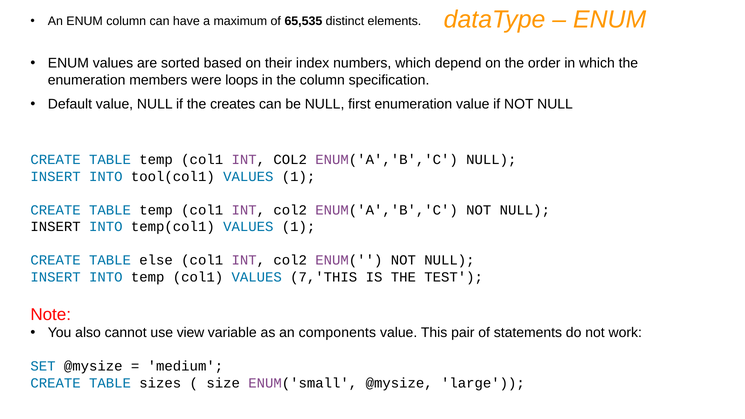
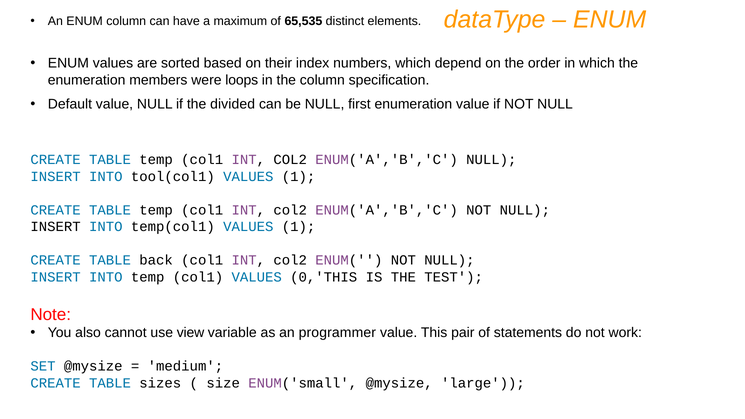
creates: creates -> divided (233, 104)
else: else -> back (156, 260)
7,'THIS: 7,'THIS -> 0,'THIS (324, 277)
components: components -> programmer (337, 333)
